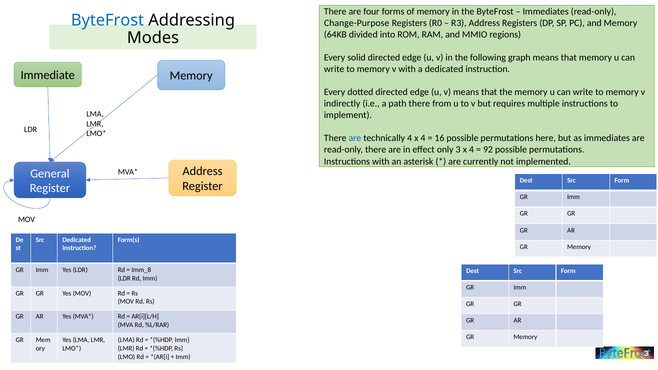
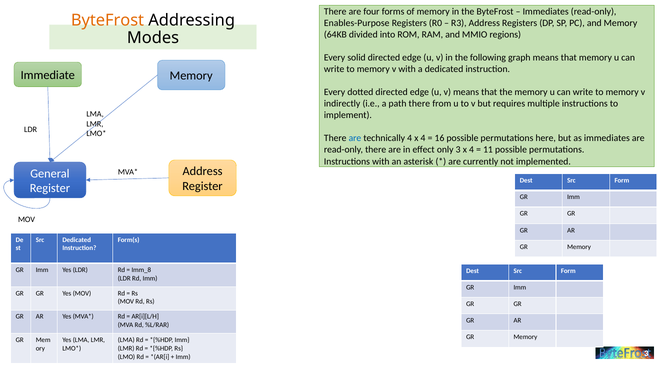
ByteFrost colour: blue -> orange (107, 20)
Change-Purpose: Change-Purpose -> Enables-Purpose (357, 23)
92: 92 -> 11 (488, 150)
